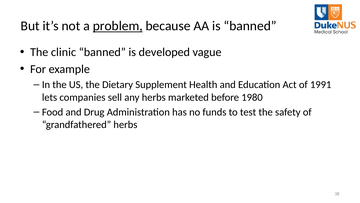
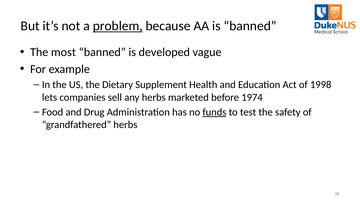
clinic: clinic -> most (63, 52)
1991: 1991 -> 1998 (321, 84)
1980: 1980 -> 1974 (252, 97)
funds underline: none -> present (214, 112)
